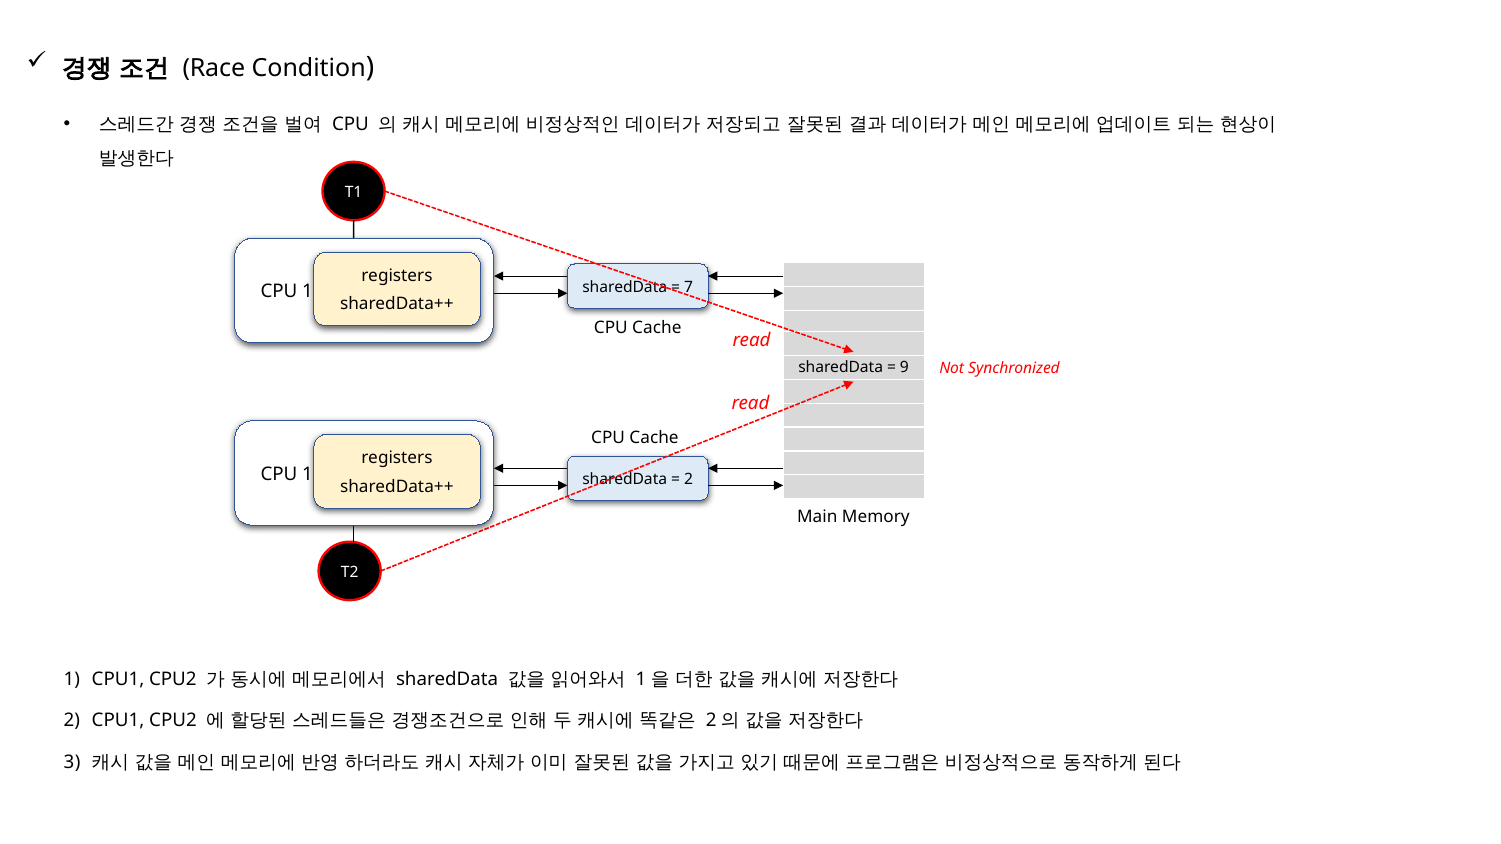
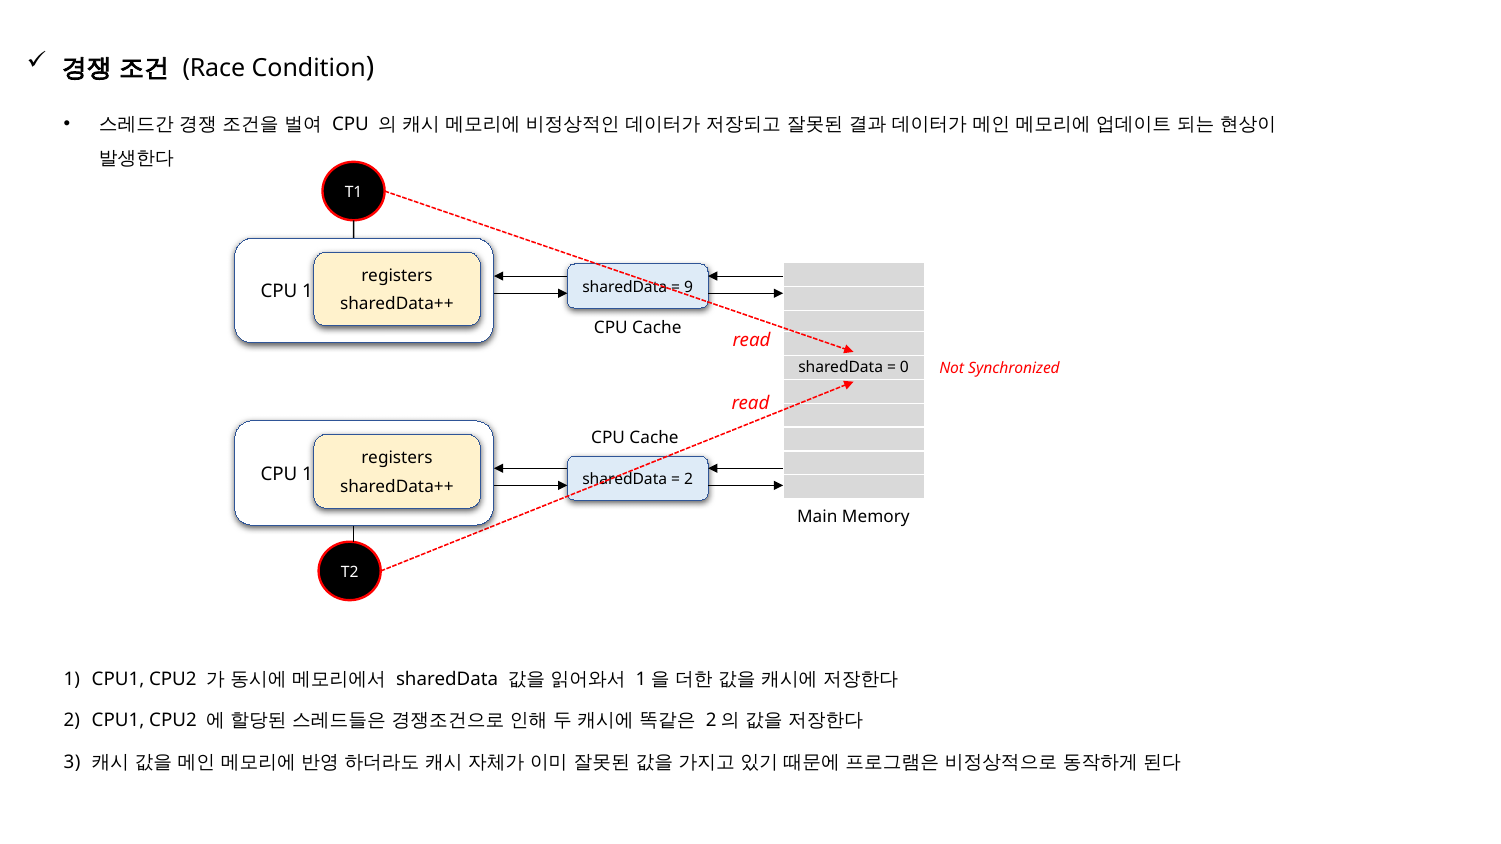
7: 7 -> 9 (689, 287)
9: 9 -> 0 (904, 368)
